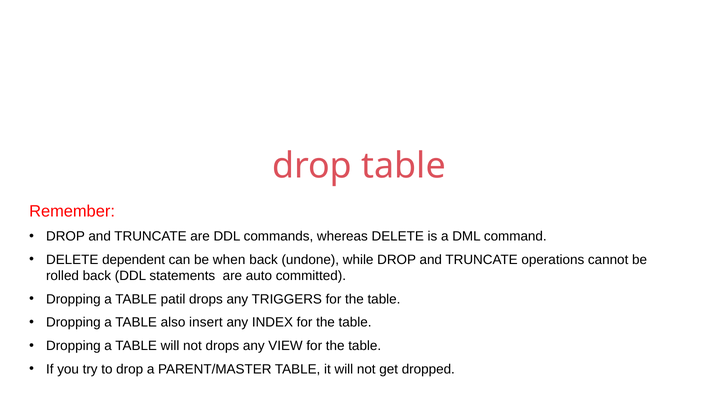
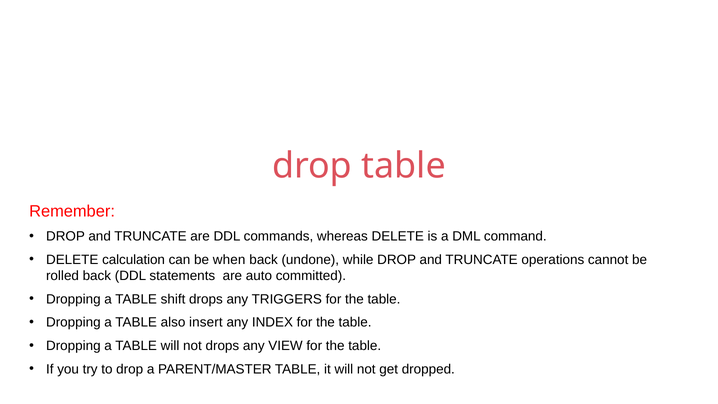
dependent: dependent -> calculation (134, 260)
patil: patil -> shift (173, 299)
